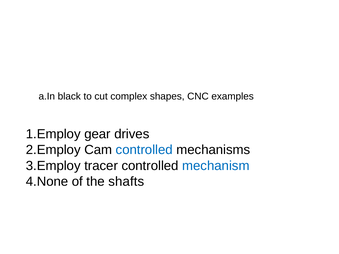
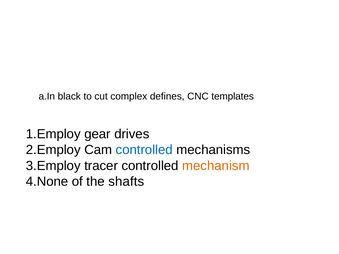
shapes: shapes -> defines (167, 96)
examples: examples -> templates (233, 96)
mechanism colour: blue -> orange (216, 166)
